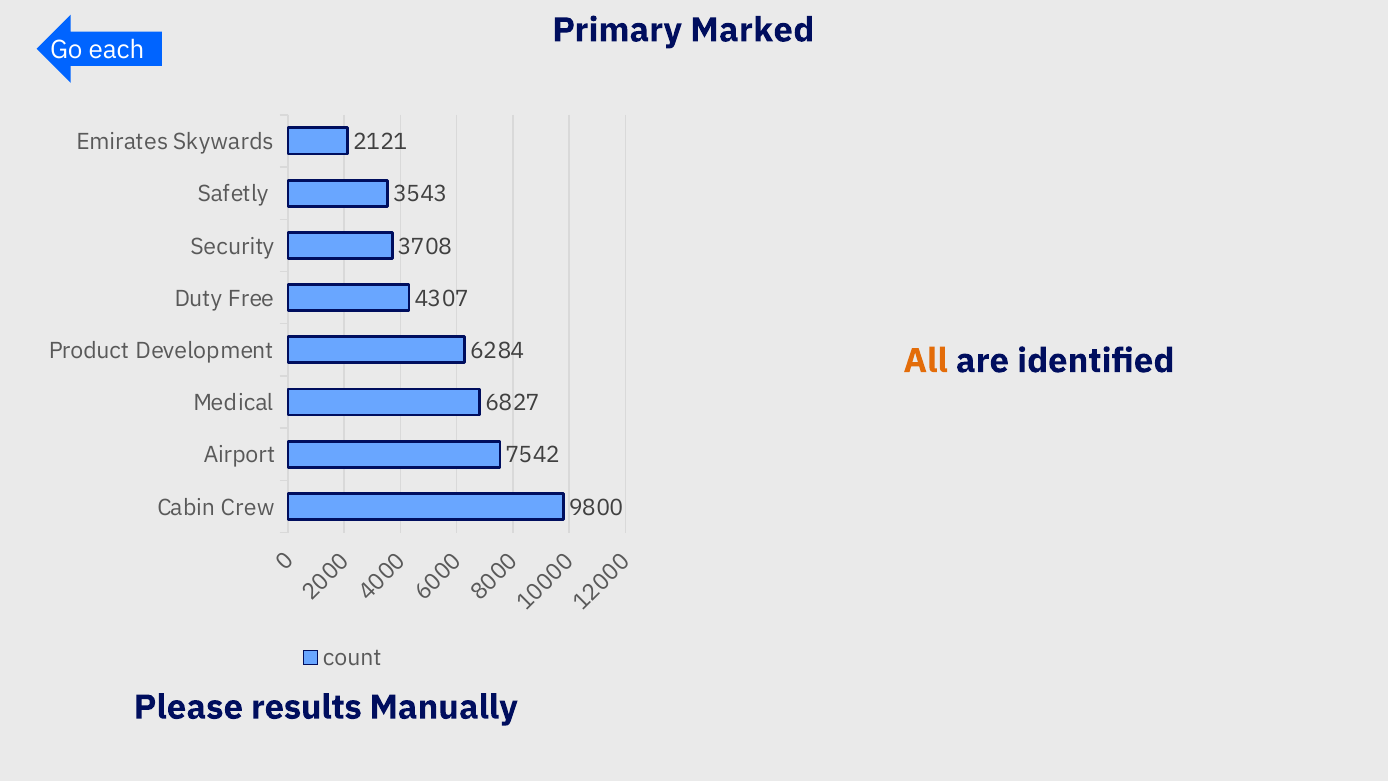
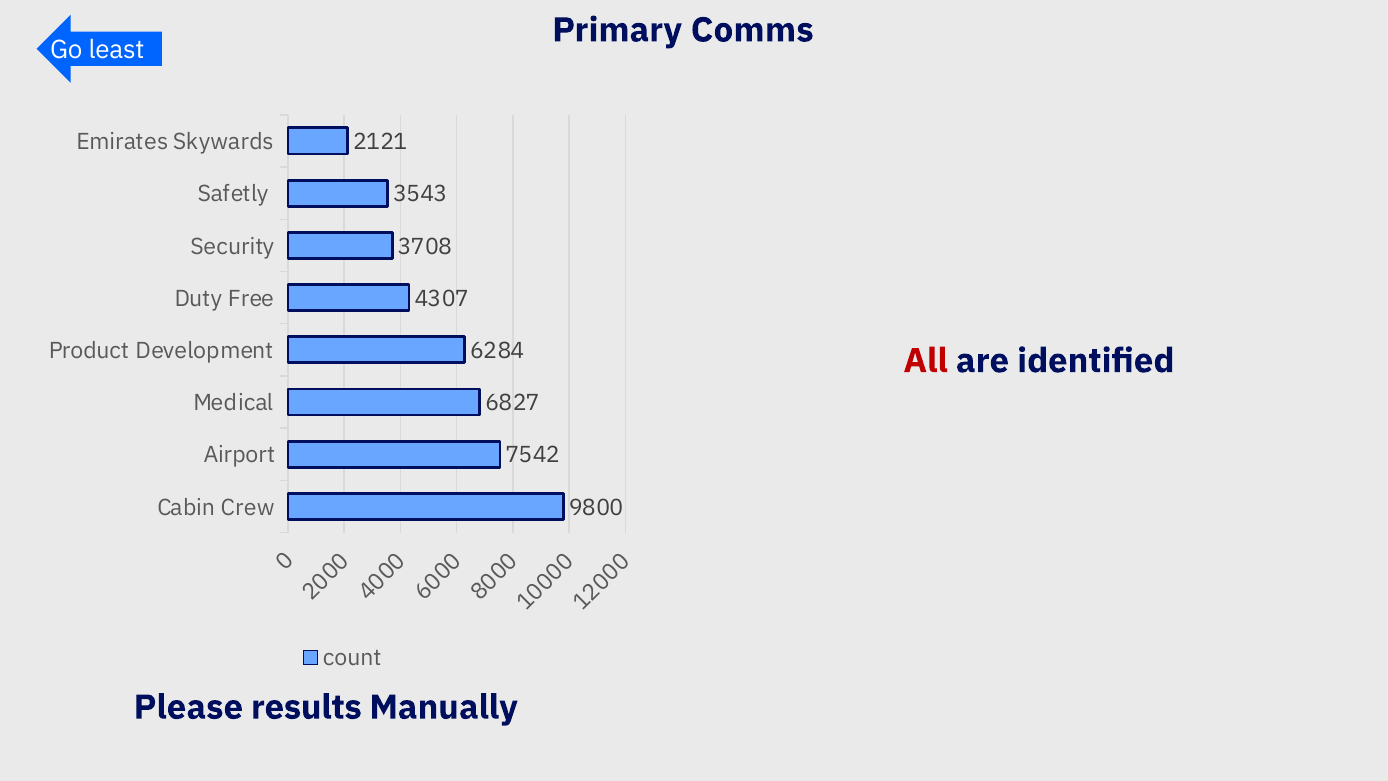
Marked: Marked -> Comms (752, 30)
each: each -> least (117, 50)
All colour: orange -> red (926, 361)
